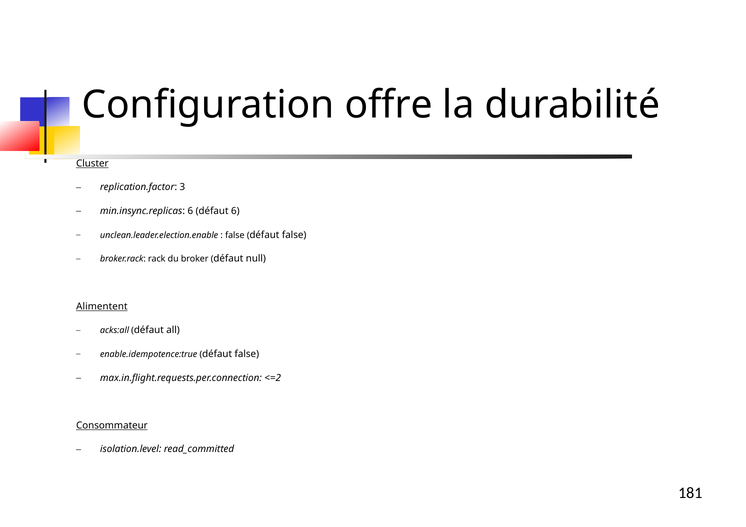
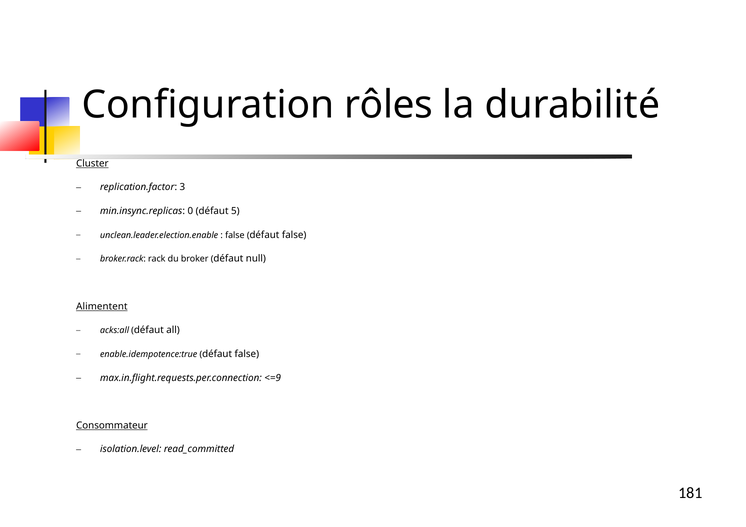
offre: offre -> rôles (389, 105)
min.insync.replicas 6: 6 -> 0 (190, 211)
défaut 6: 6 -> 5 (235, 211)
<=2: <=2 -> <=9 (273, 378)
